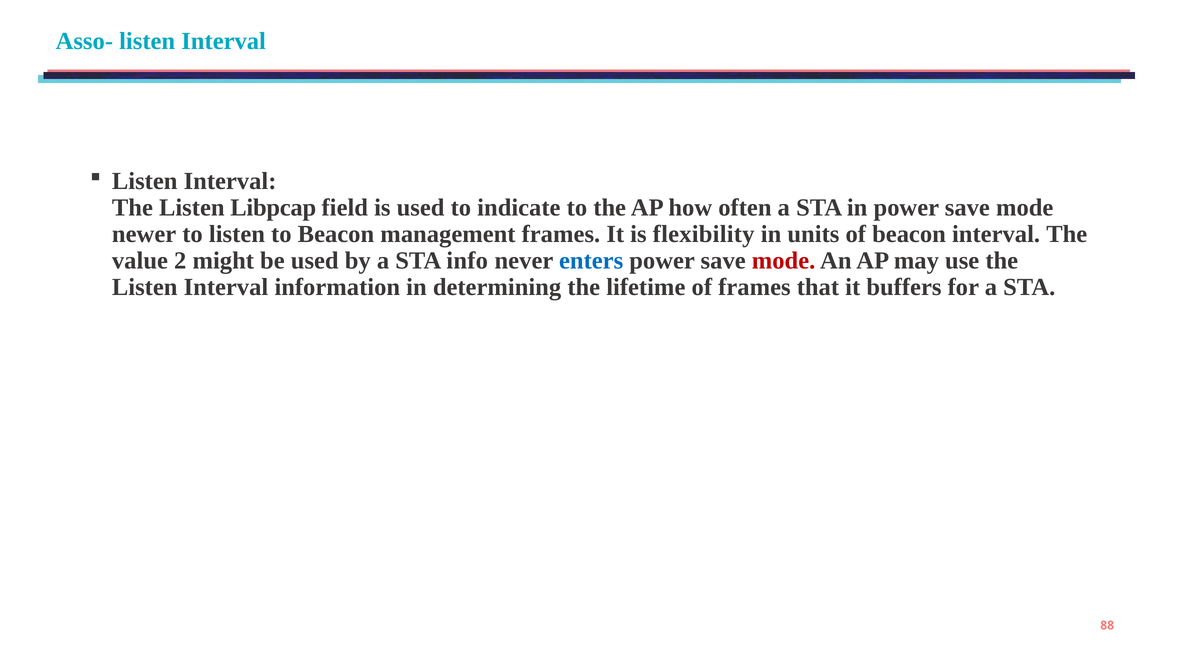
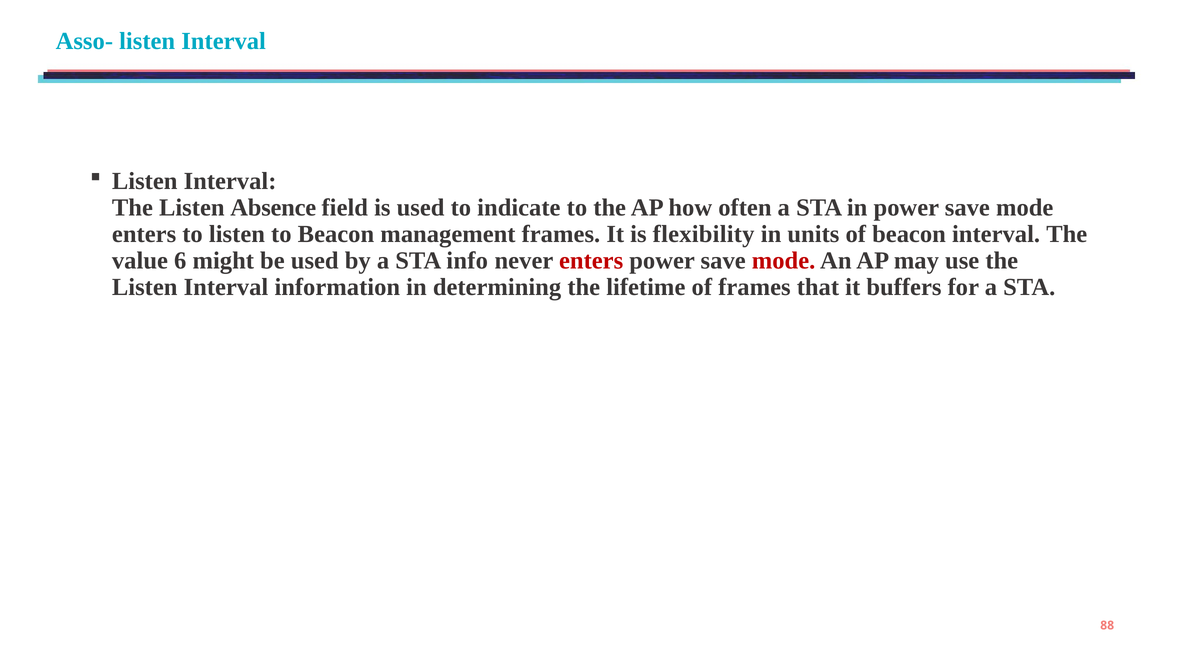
Libpcap: Libpcap -> Absence (273, 208)
newer: newer -> enters (144, 234)
2: 2 -> 6 (180, 261)
enters colour: blue -> red (591, 261)
